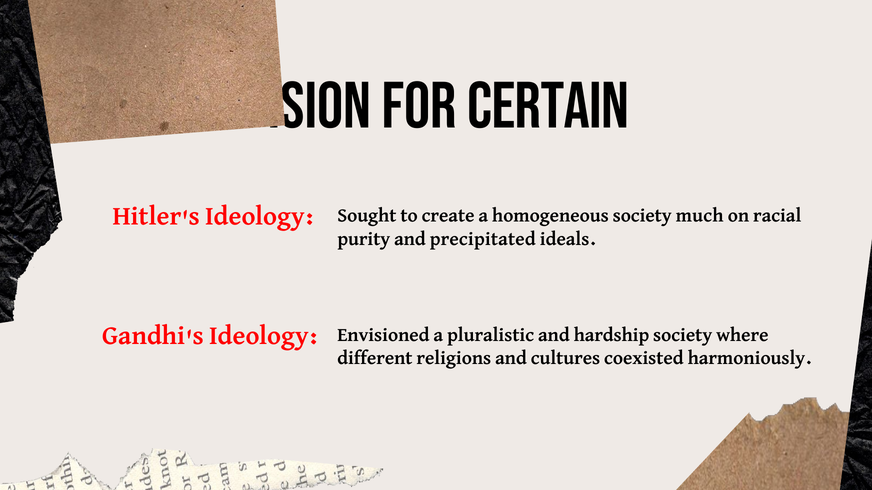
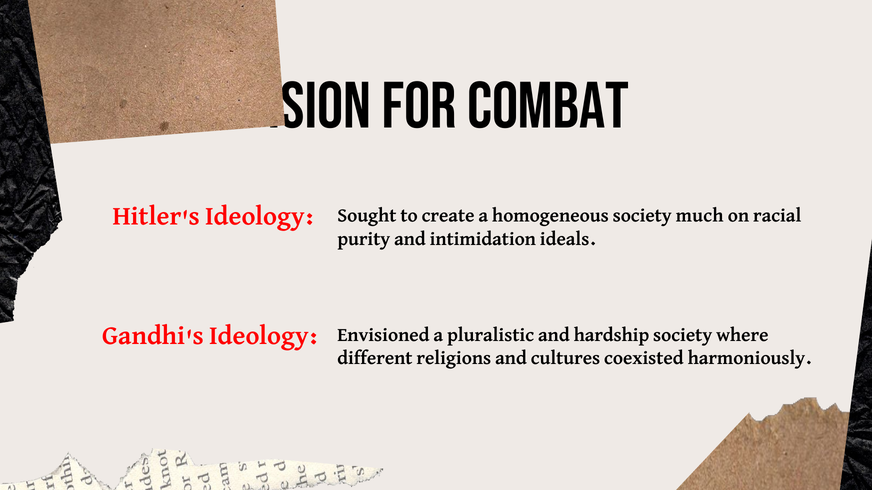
Certain: Certain -> Combat (548, 106)
precipitated: precipitated -> intimidation (483, 239)
